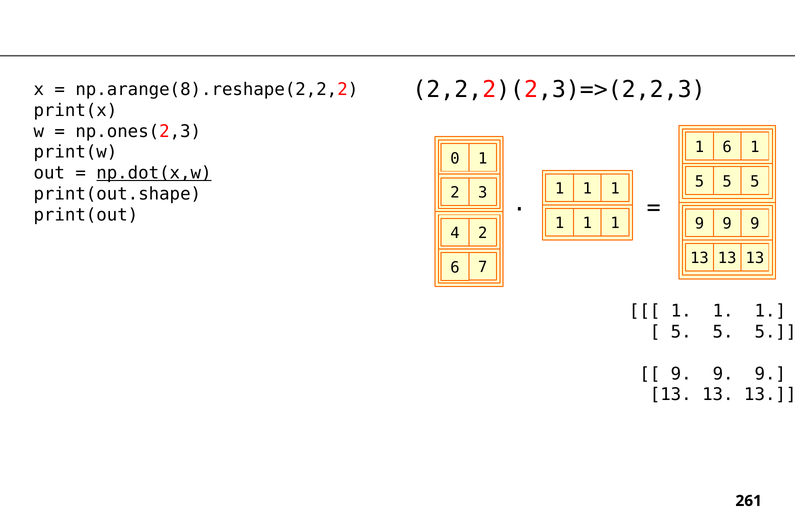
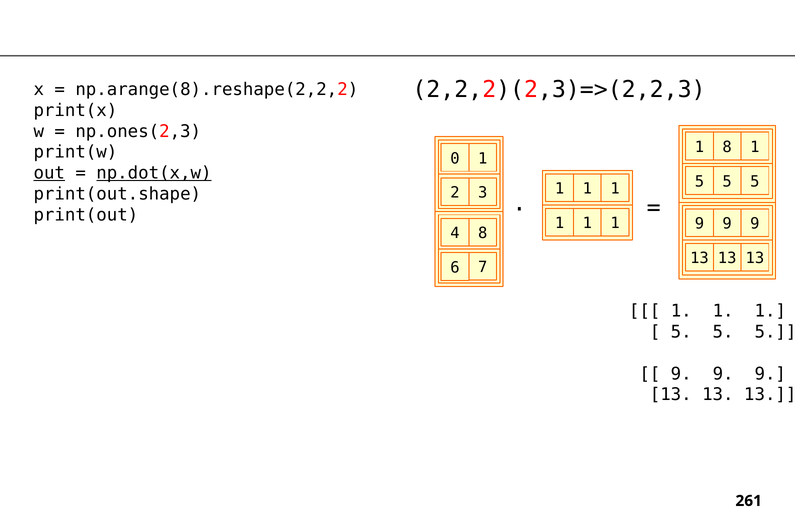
1 6: 6 -> 8 (727, 147)
out underline: none -> present (49, 173)
4 2: 2 -> 8 (483, 233)
